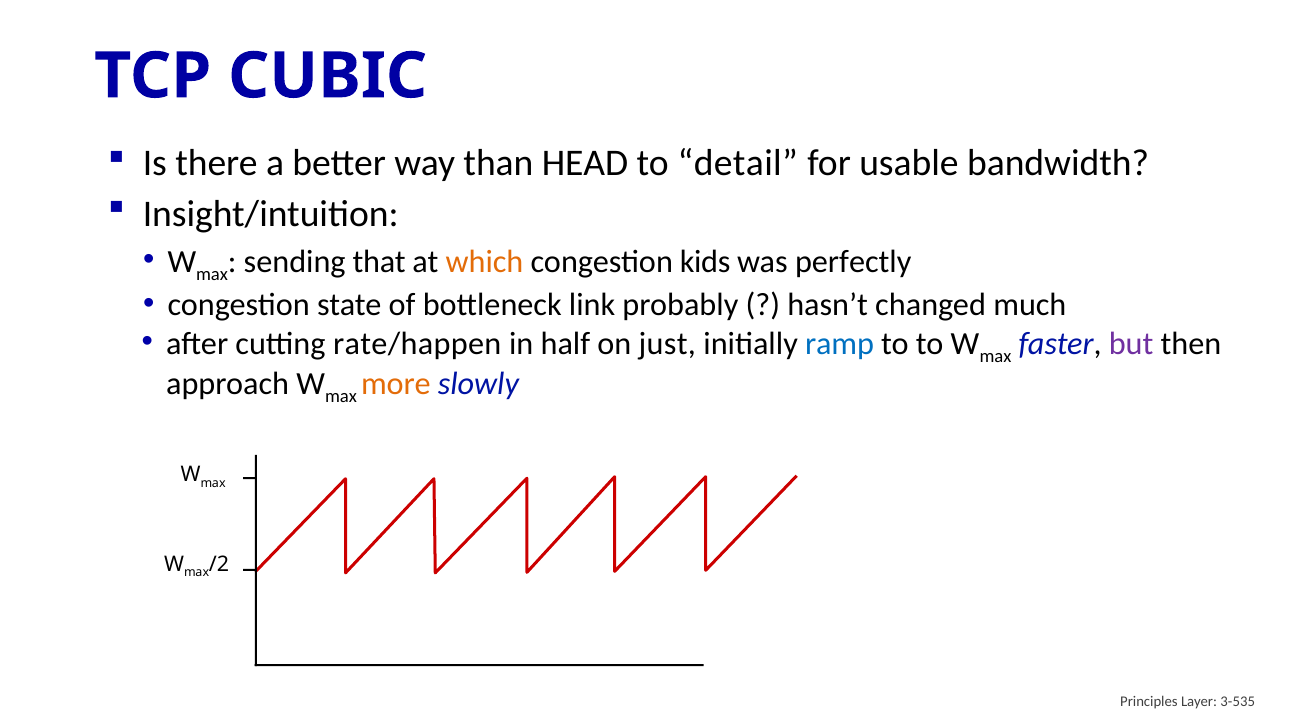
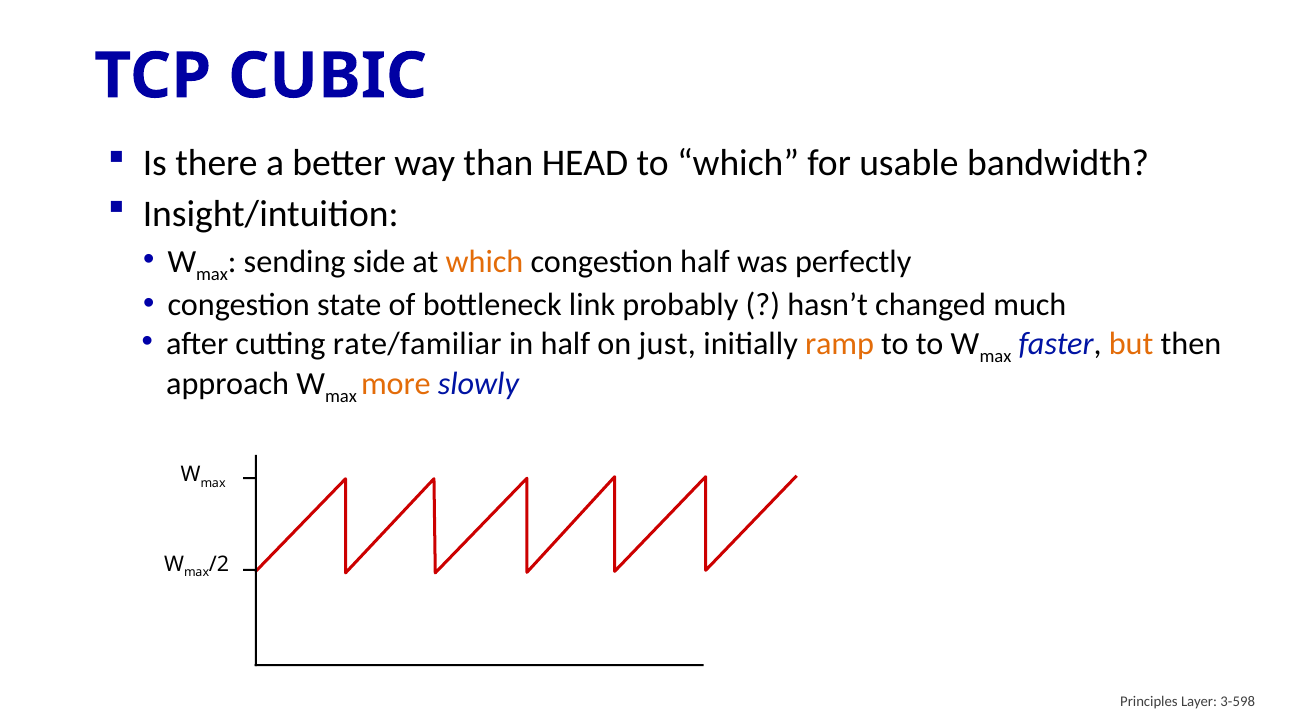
to detail: detail -> which (738, 163)
that: that -> side (379, 262)
congestion kids: kids -> half (705, 262)
rate/happen: rate/happen -> rate/familiar (417, 344)
ramp colour: blue -> orange (840, 344)
but colour: purple -> orange (1131, 344)
3-535: 3-535 -> 3-598 (1238, 701)
